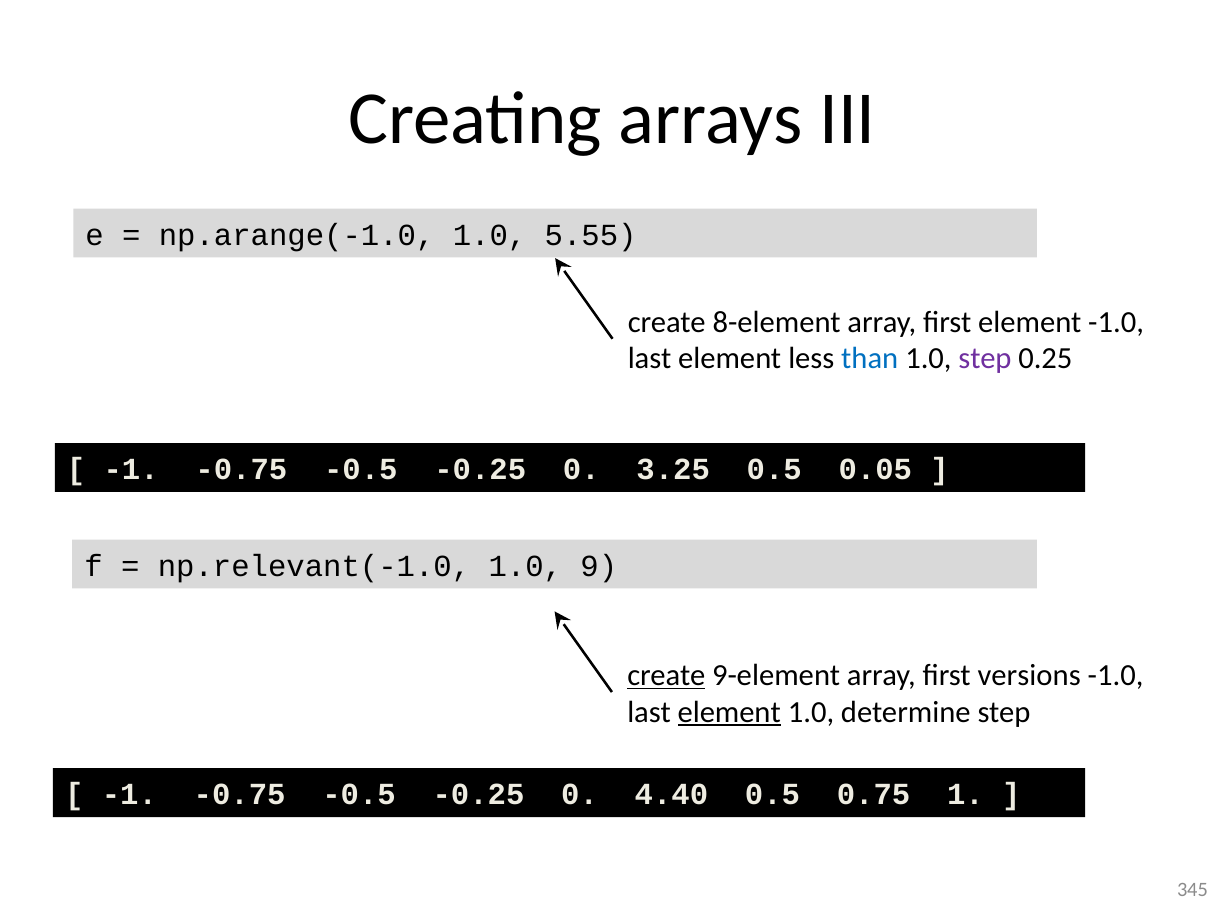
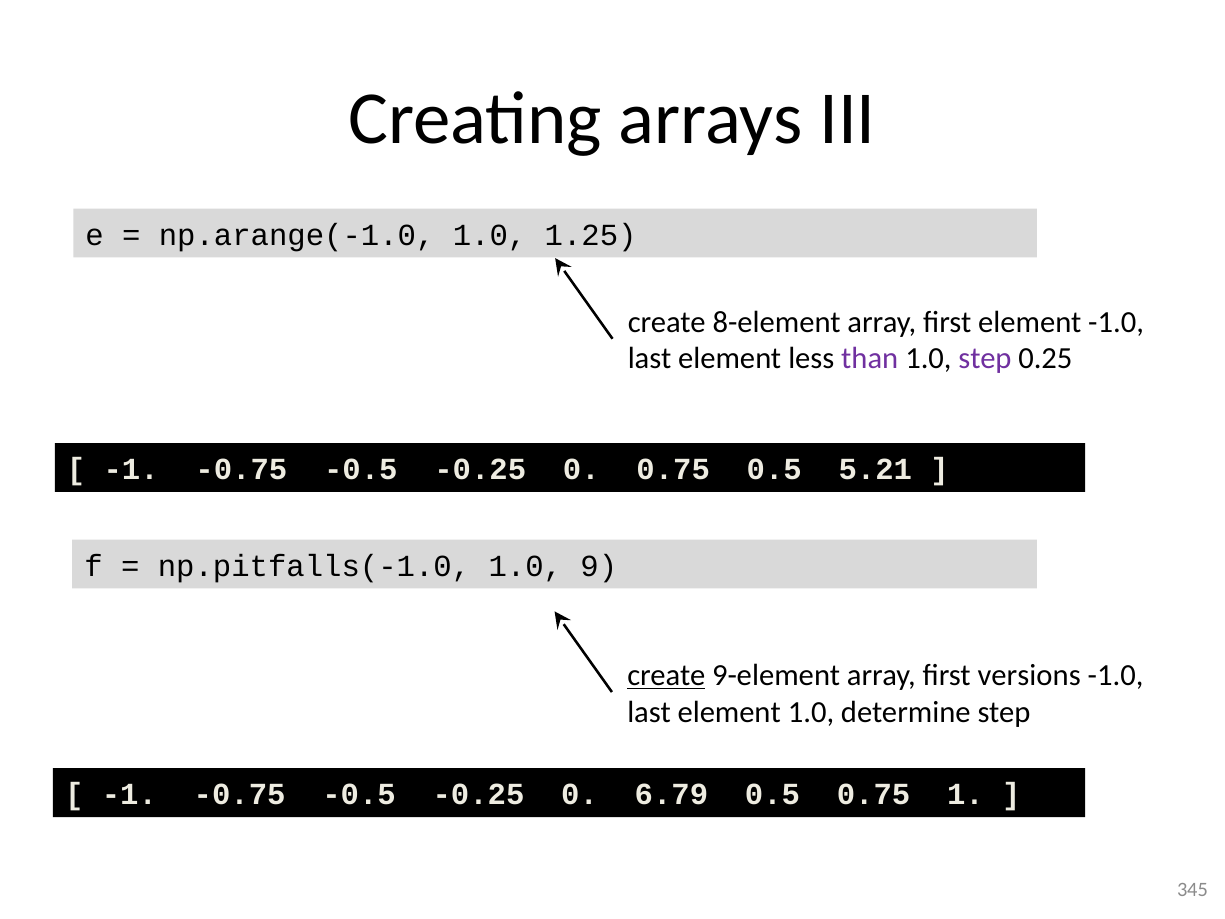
5.55: 5.55 -> 1.25 (591, 235)
than colour: blue -> purple (870, 359)
0 3.25: 3.25 -> 0.75 (673, 470)
0.05: 0.05 -> 5.21 (875, 470)
np.relevant(-1.0: np.relevant(-1.0 -> np.pitfalls(-1.0 (314, 566)
element underline: present -> none (729, 712)
4.40: 4.40 -> 6.79 (671, 795)
